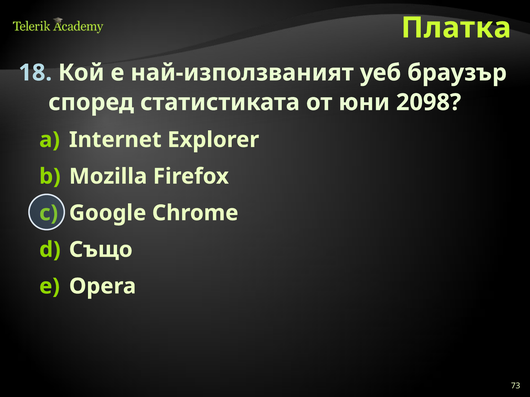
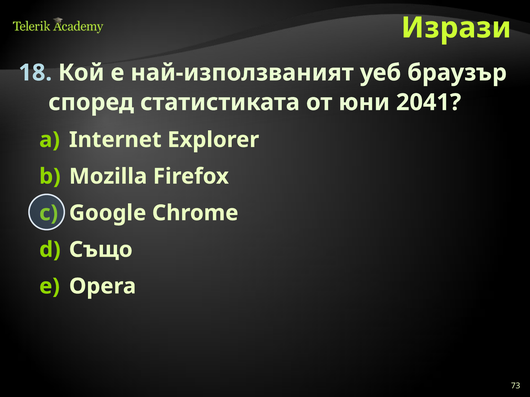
Платка: Платка -> Изрази (456, 28)
2098: 2098 -> 2041 (429, 102)
